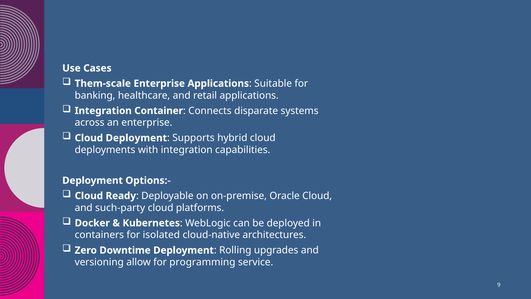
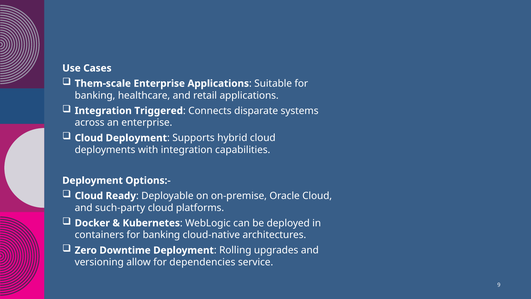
Container: Container -> Triggered (159, 111)
containers for isolated: isolated -> banking (161, 235)
programming: programming -> dependencies (202, 262)
